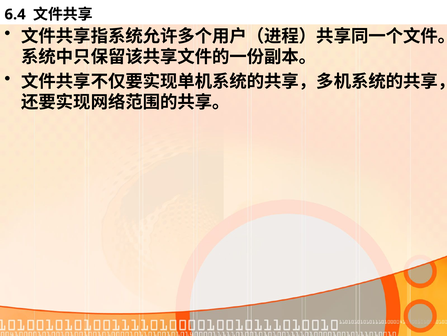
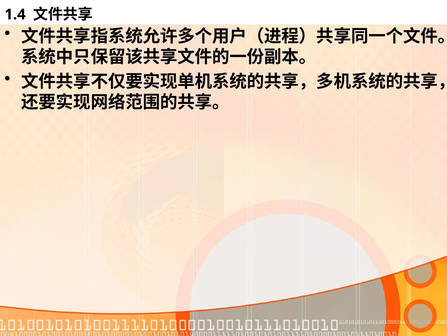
6.4: 6.4 -> 1.4 (15, 14)
